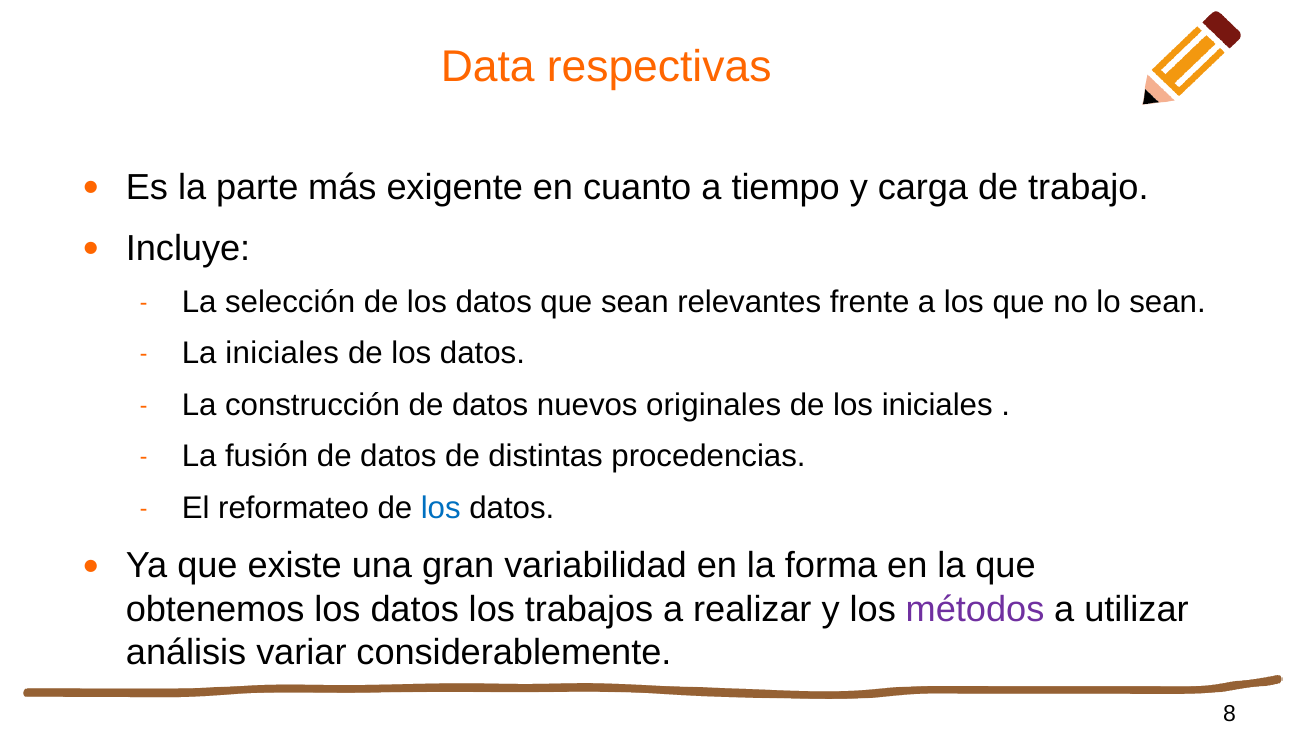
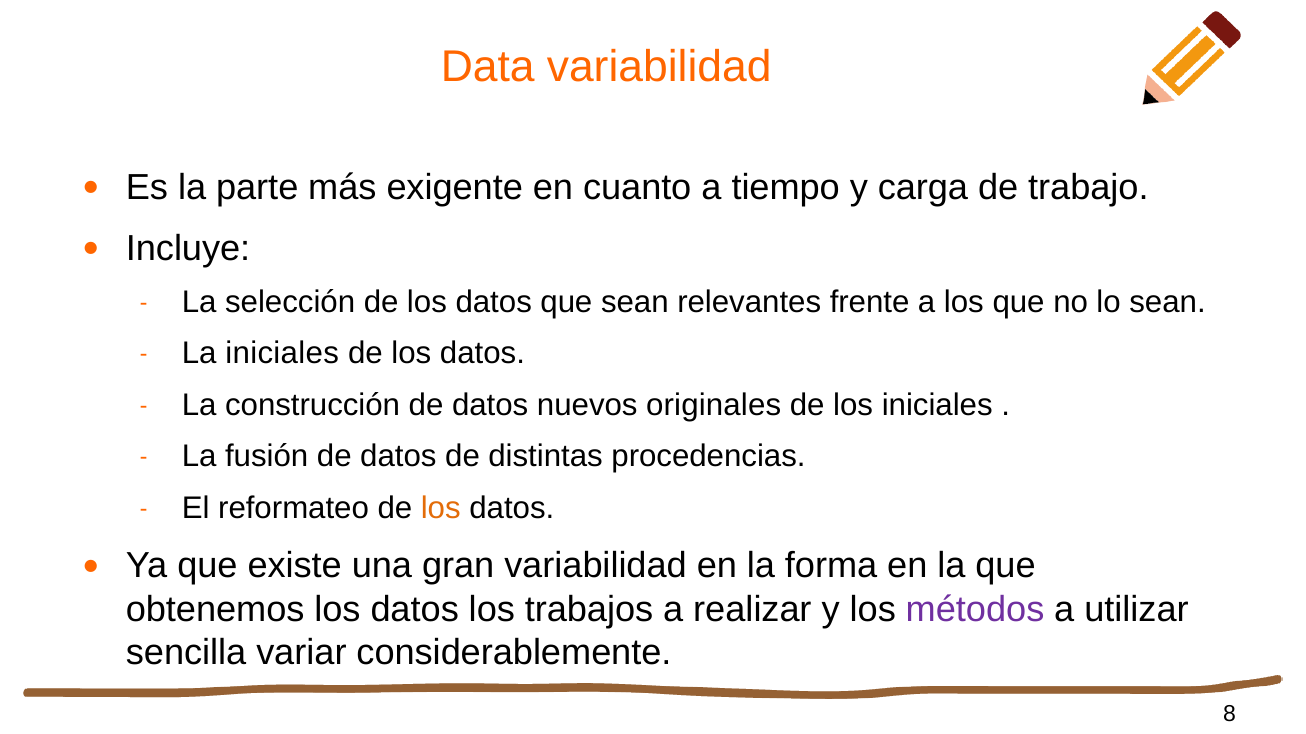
Data respectivas: respectivas -> variabilidad (659, 67)
los colour: blue -> orange (441, 508)
análisis: análisis -> sencilla (186, 653)
